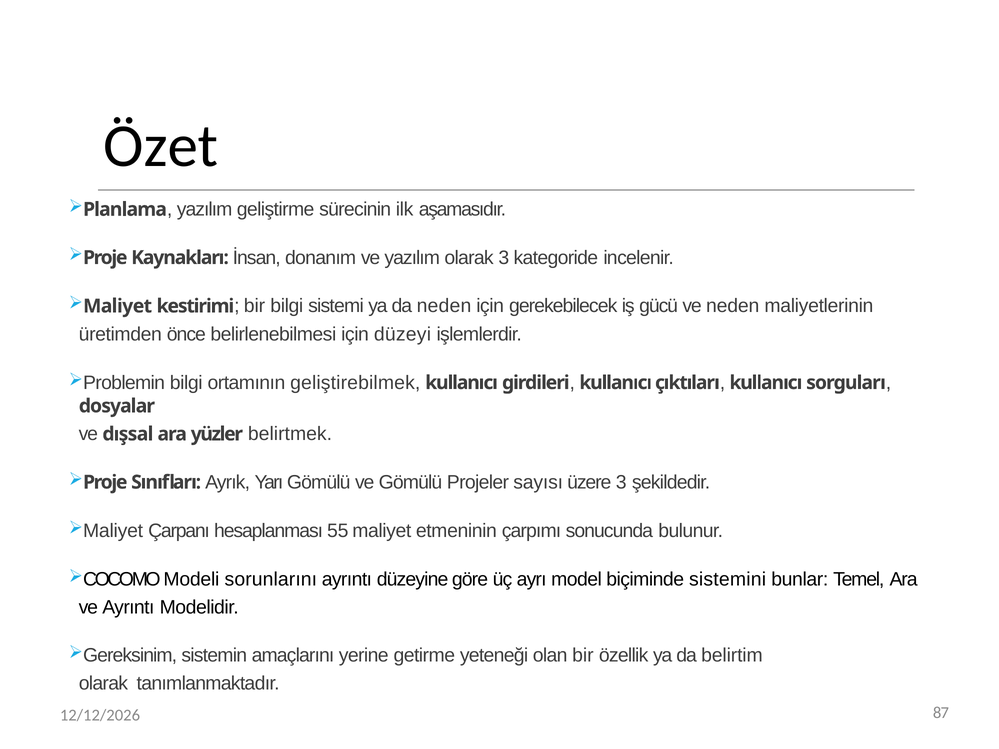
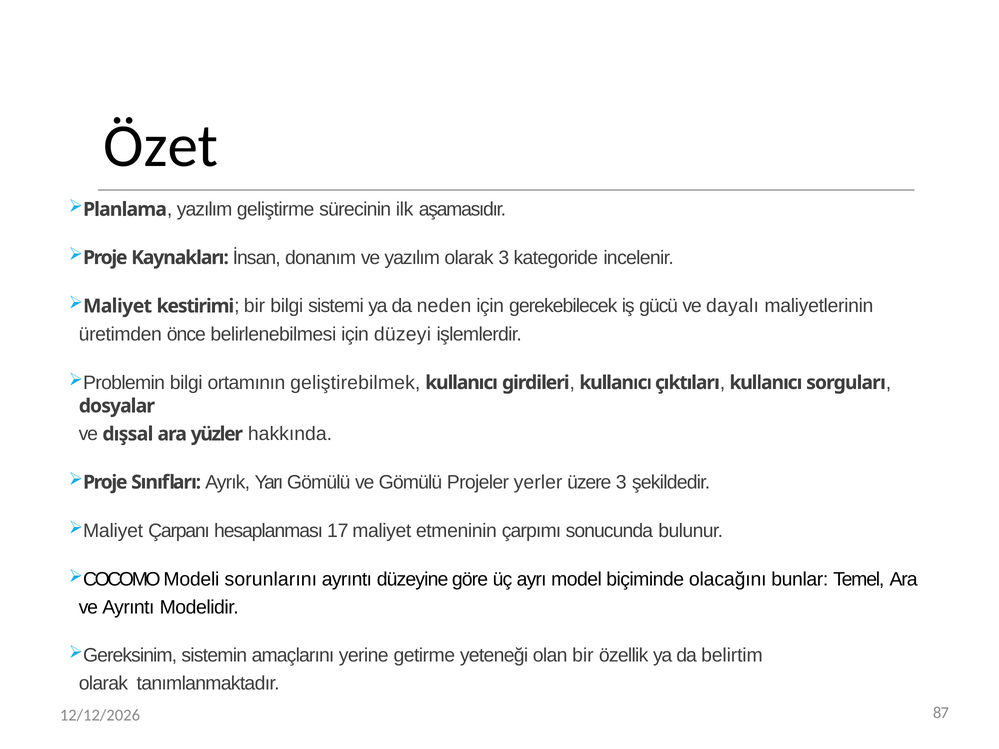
ve neden: neden -> dayalı (733, 306)
belirtmek: belirtmek -> hakkında (290, 434)
sayısı: sayısı -> yerler (538, 482)
55: 55 -> 17 (338, 531)
sistemini: sistemini -> olacağını (728, 579)
